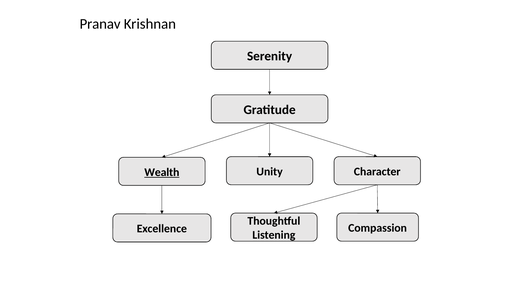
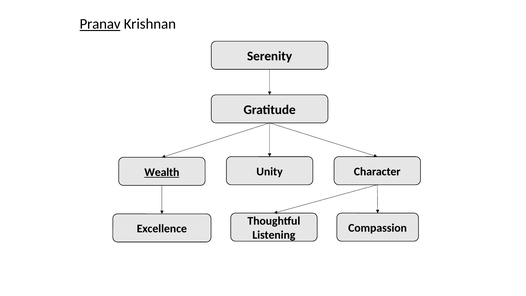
Pranav underline: none -> present (100, 24)
